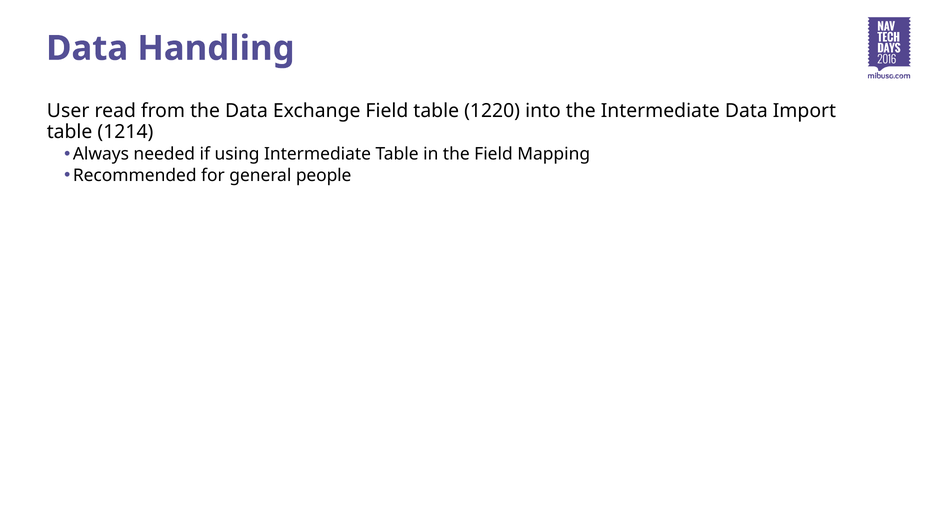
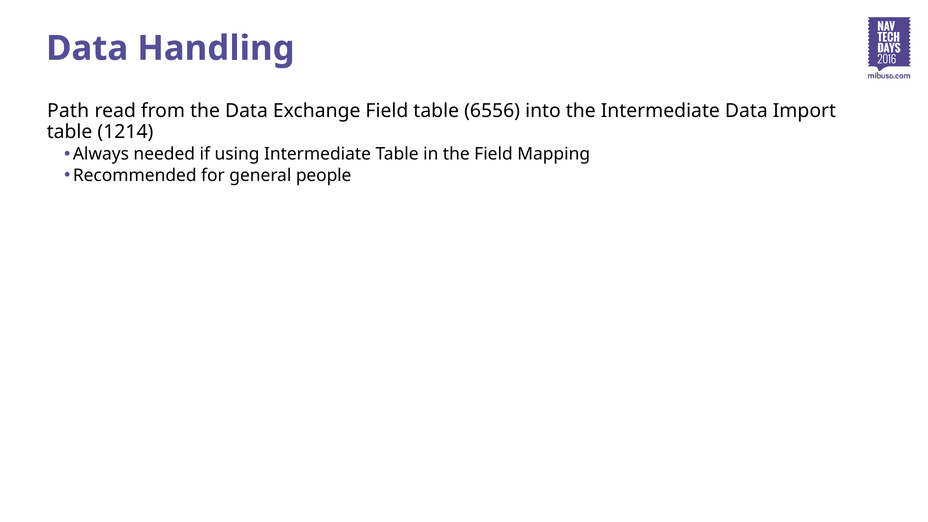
User: User -> Path (68, 111)
1220: 1220 -> 6556 (492, 111)
